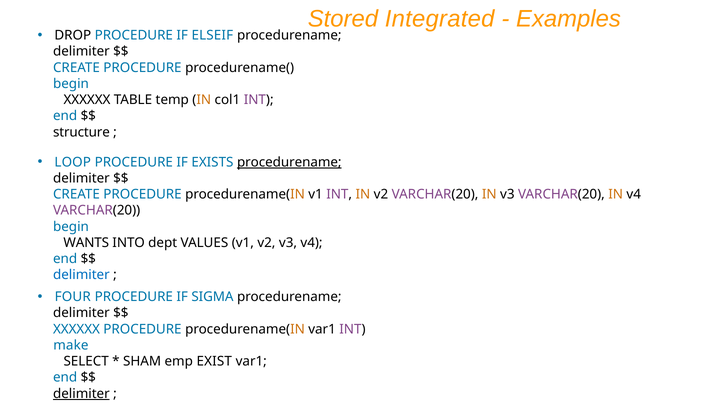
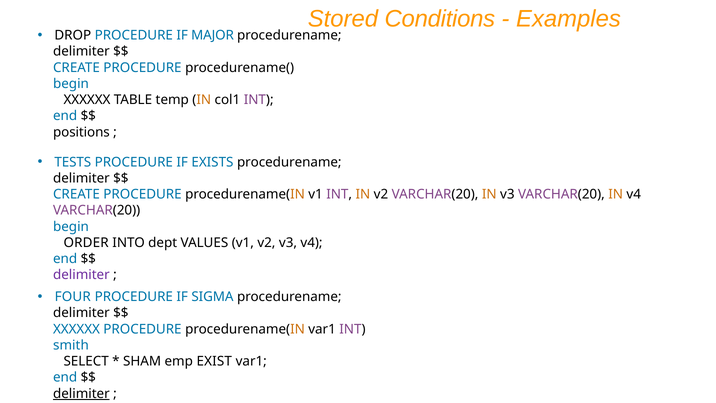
Integrated: Integrated -> Conditions (440, 19)
ELSEIF: ELSEIF -> MAJOR (212, 35)
structure: structure -> positions (81, 132)
LOOP: LOOP -> TESTS (73, 162)
procedurename underline: present -> none (289, 162)
WANTS: WANTS -> ORDER (86, 243)
delimiter colour: blue -> purple (81, 275)
make: make -> smith (71, 345)
